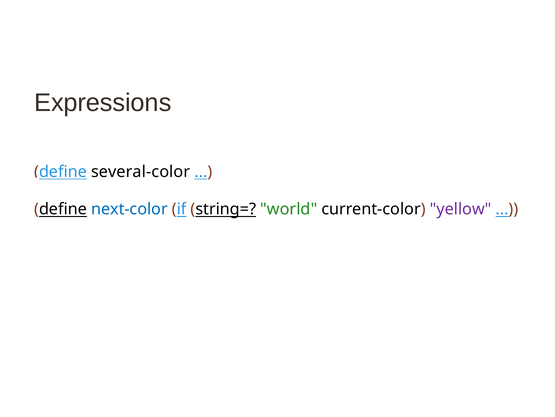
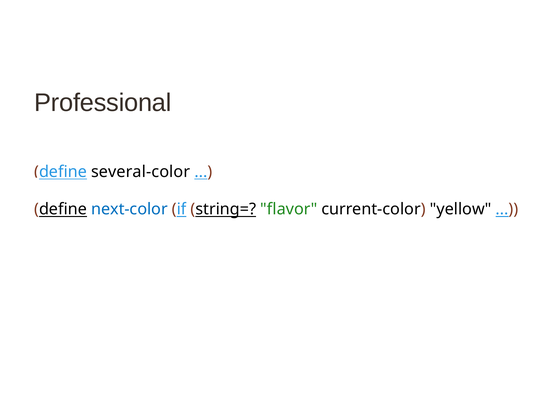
Expressions: Expressions -> Professional (103, 102)
world: world -> flavor (289, 209)
yellow colour: purple -> black (461, 209)
